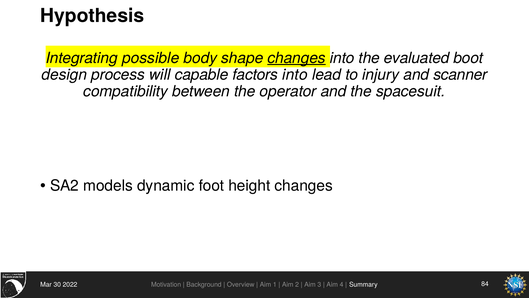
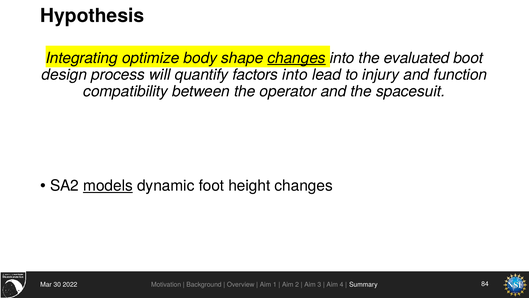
possible: possible -> optimize (151, 58)
capable: capable -> quantify (202, 75)
scanner: scanner -> function (460, 75)
models underline: none -> present (108, 186)
